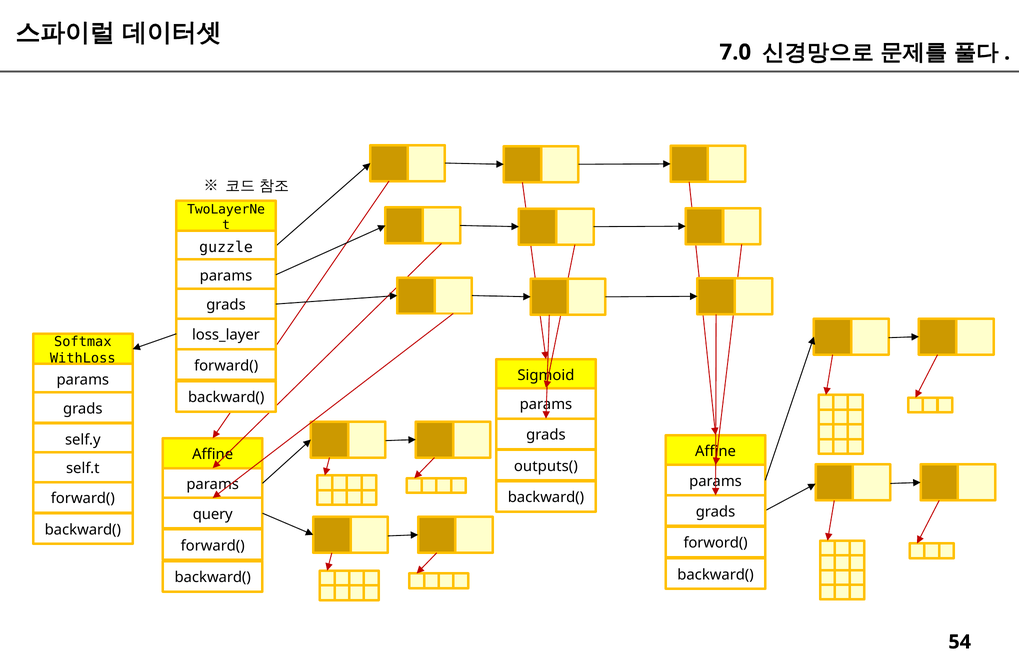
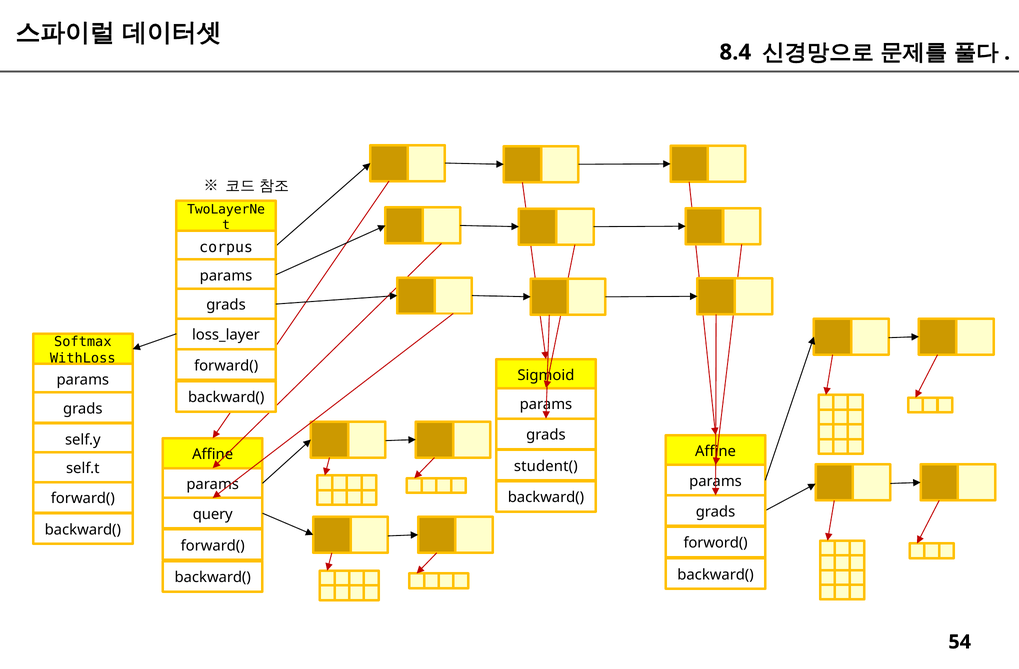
7.0: 7.0 -> 8.4 (735, 52)
guzzle: guzzle -> corpus (226, 247)
outputs(: outputs( -> student( (546, 466)
